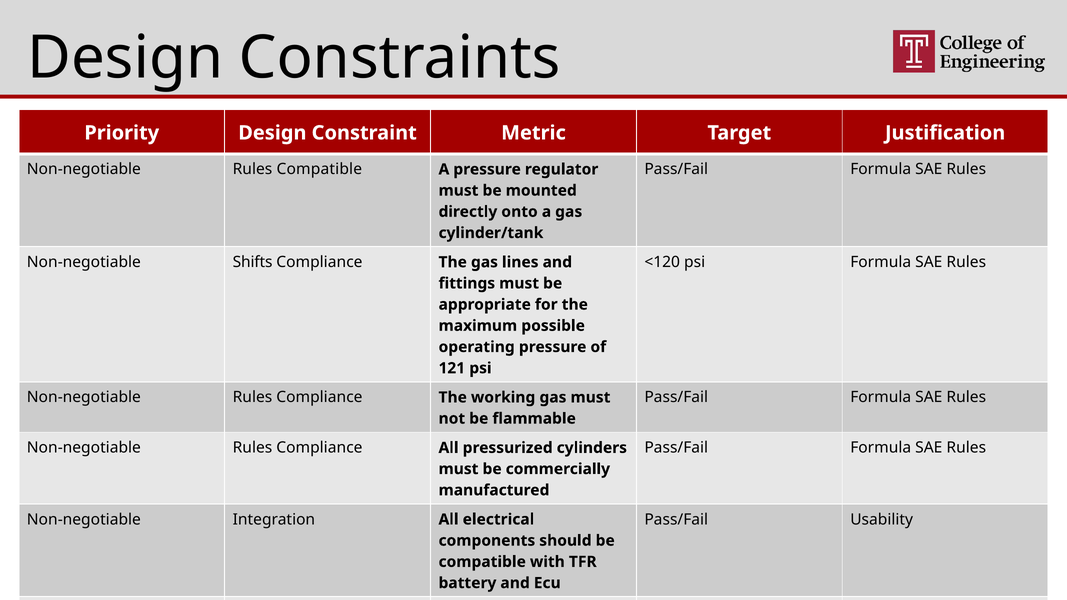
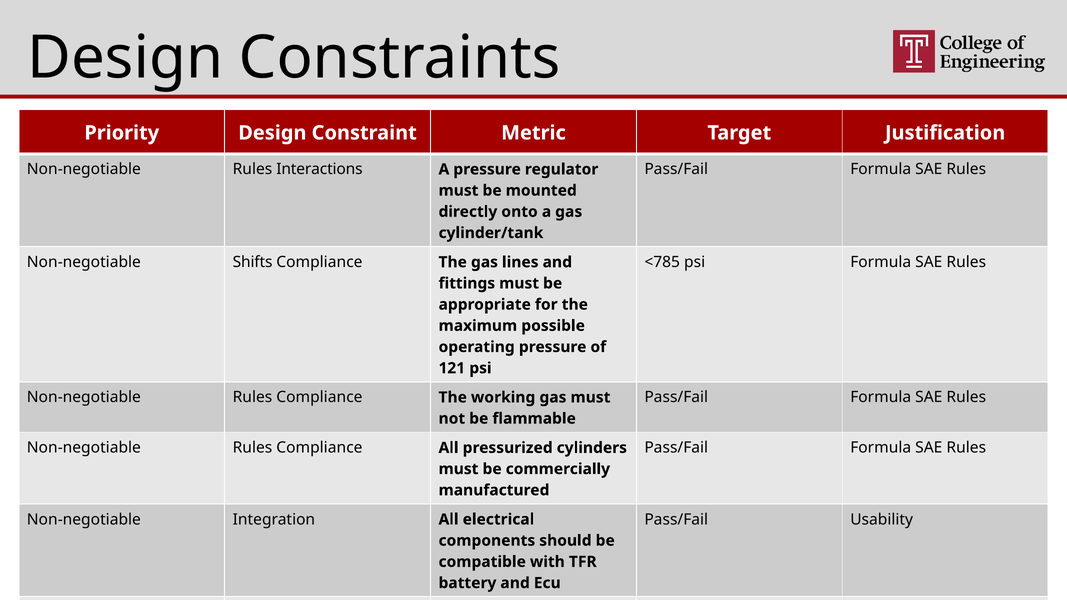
Rules Compatible: Compatible -> Interactions (319, 169)
<120: <120 -> <785 (662, 262)
